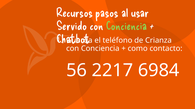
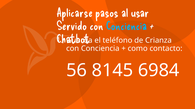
Recursos: Recursos -> Aplicarse (75, 13)
Conciencia colour: light green -> light blue (126, 26)
2217: 2217 -> 8145 (112, 71)
